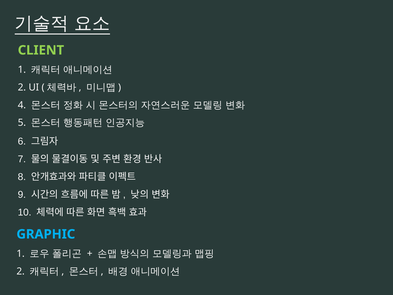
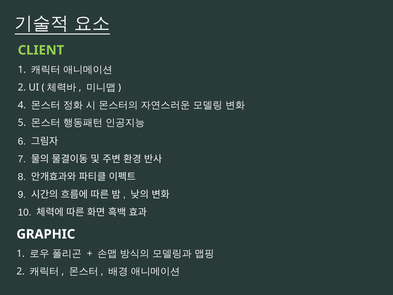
GRAPHIC colour: light blue -> white (46, 234)
